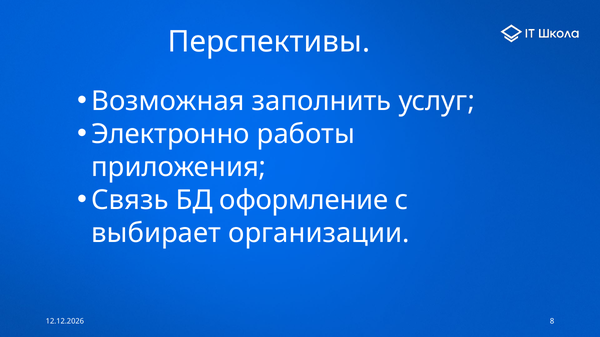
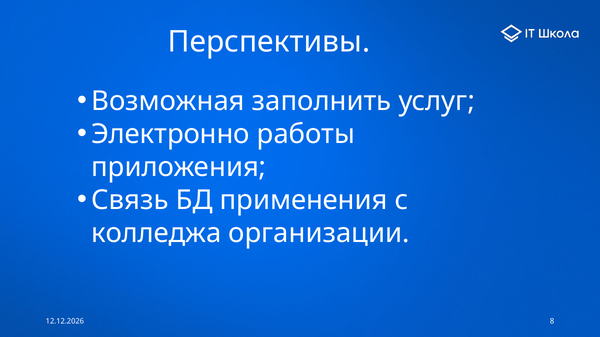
оформление: оформление -> применения (304, 200)
выбирает: выбирает -> колледжа (156, 233)
